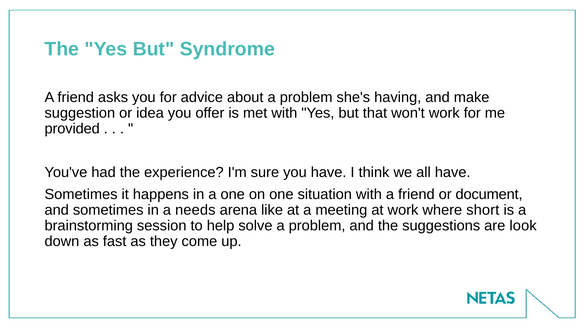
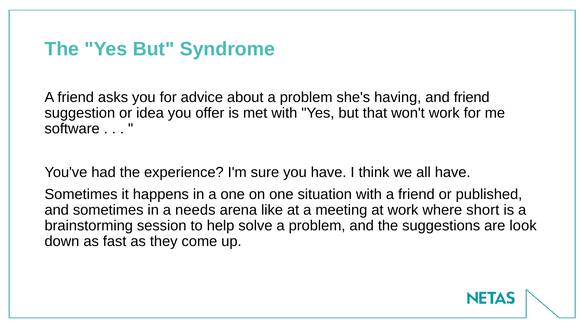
and make: make -> friend (472, 97)
provided: provided -> software (72, 129)
document: document -> published (489, 195)
